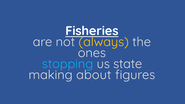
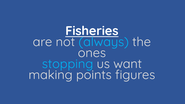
always colour: yellow -> light blue (104, 42)
state: state -> want (128, 64)
about: about -> points (94, 75)
